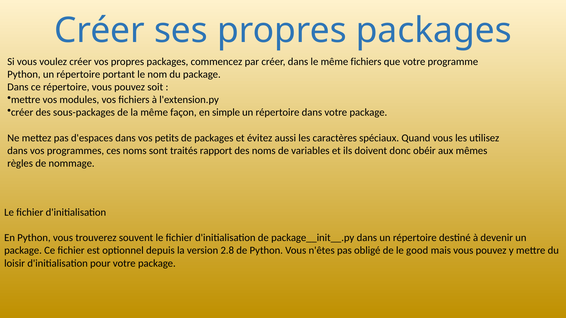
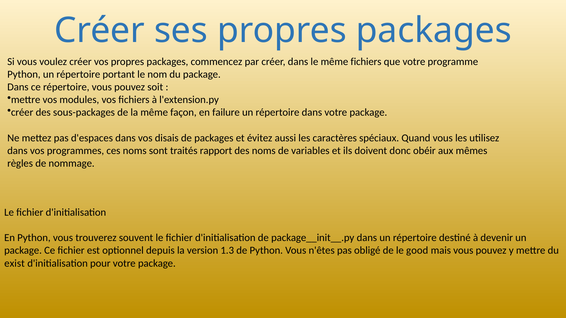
simple: simple -> failure (226, 113)
petits: petits -> disais (167, 138)
2.8: 2.8 -> 1.3 (227, 251)
loisir: loisir -> exist (15, 264)
